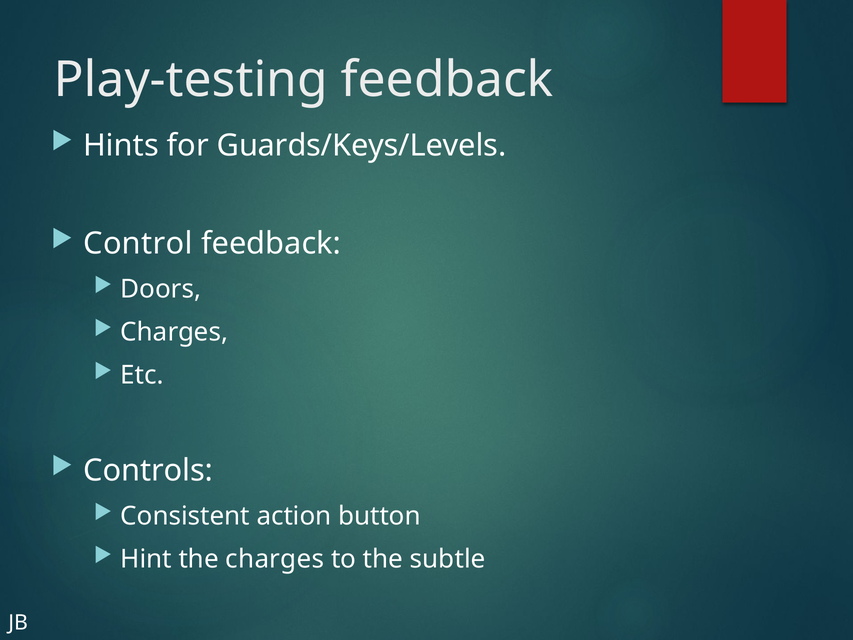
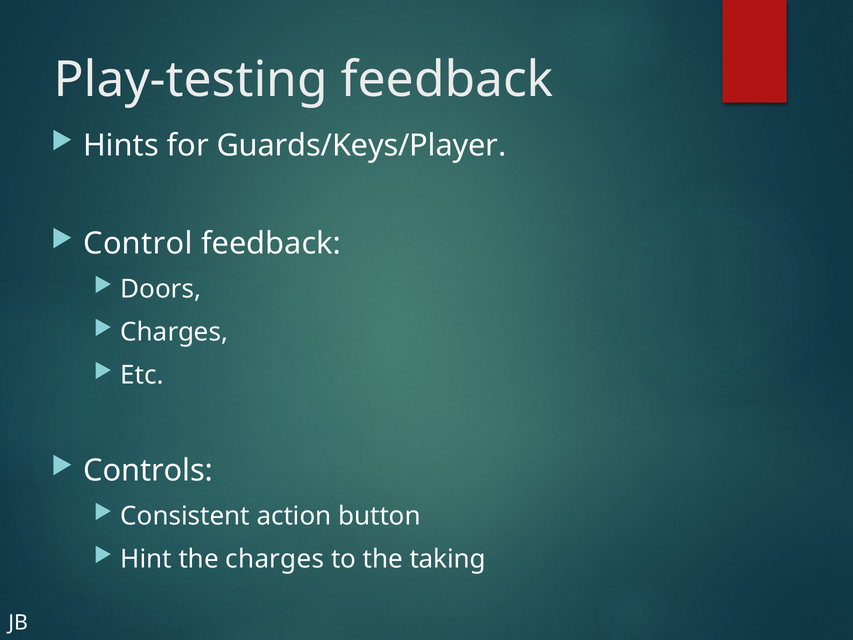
Guards/Keys/Levels: Guards/Keys/Levels -> Guards/Keys/Player (362, 146)
subtle: subtle -> taking (448, 559)
